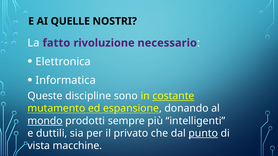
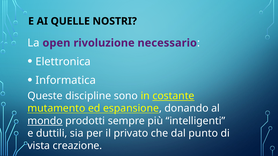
fatto: fatto -> open (56, 43)
punto underline: present -> none (203, 134)
macchine: macchine -> creazione (77, 146)
